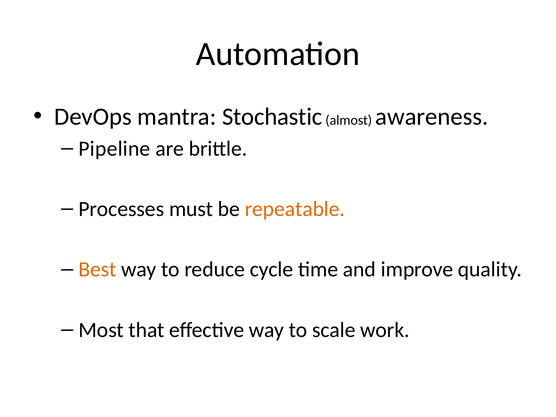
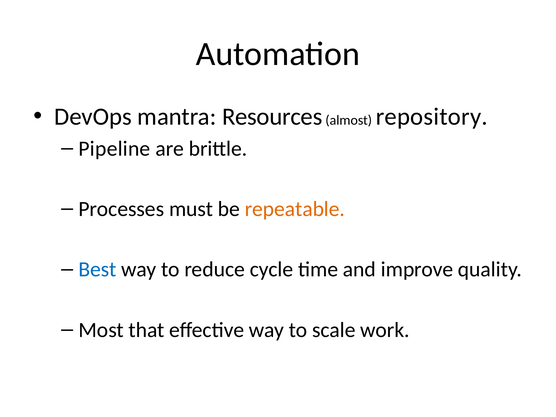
Stochastic: Stochastic -> Resources (272, 117)
awareness: awareness -> repository (432, 117)
Best colour: orange -> blue (98, 269)
